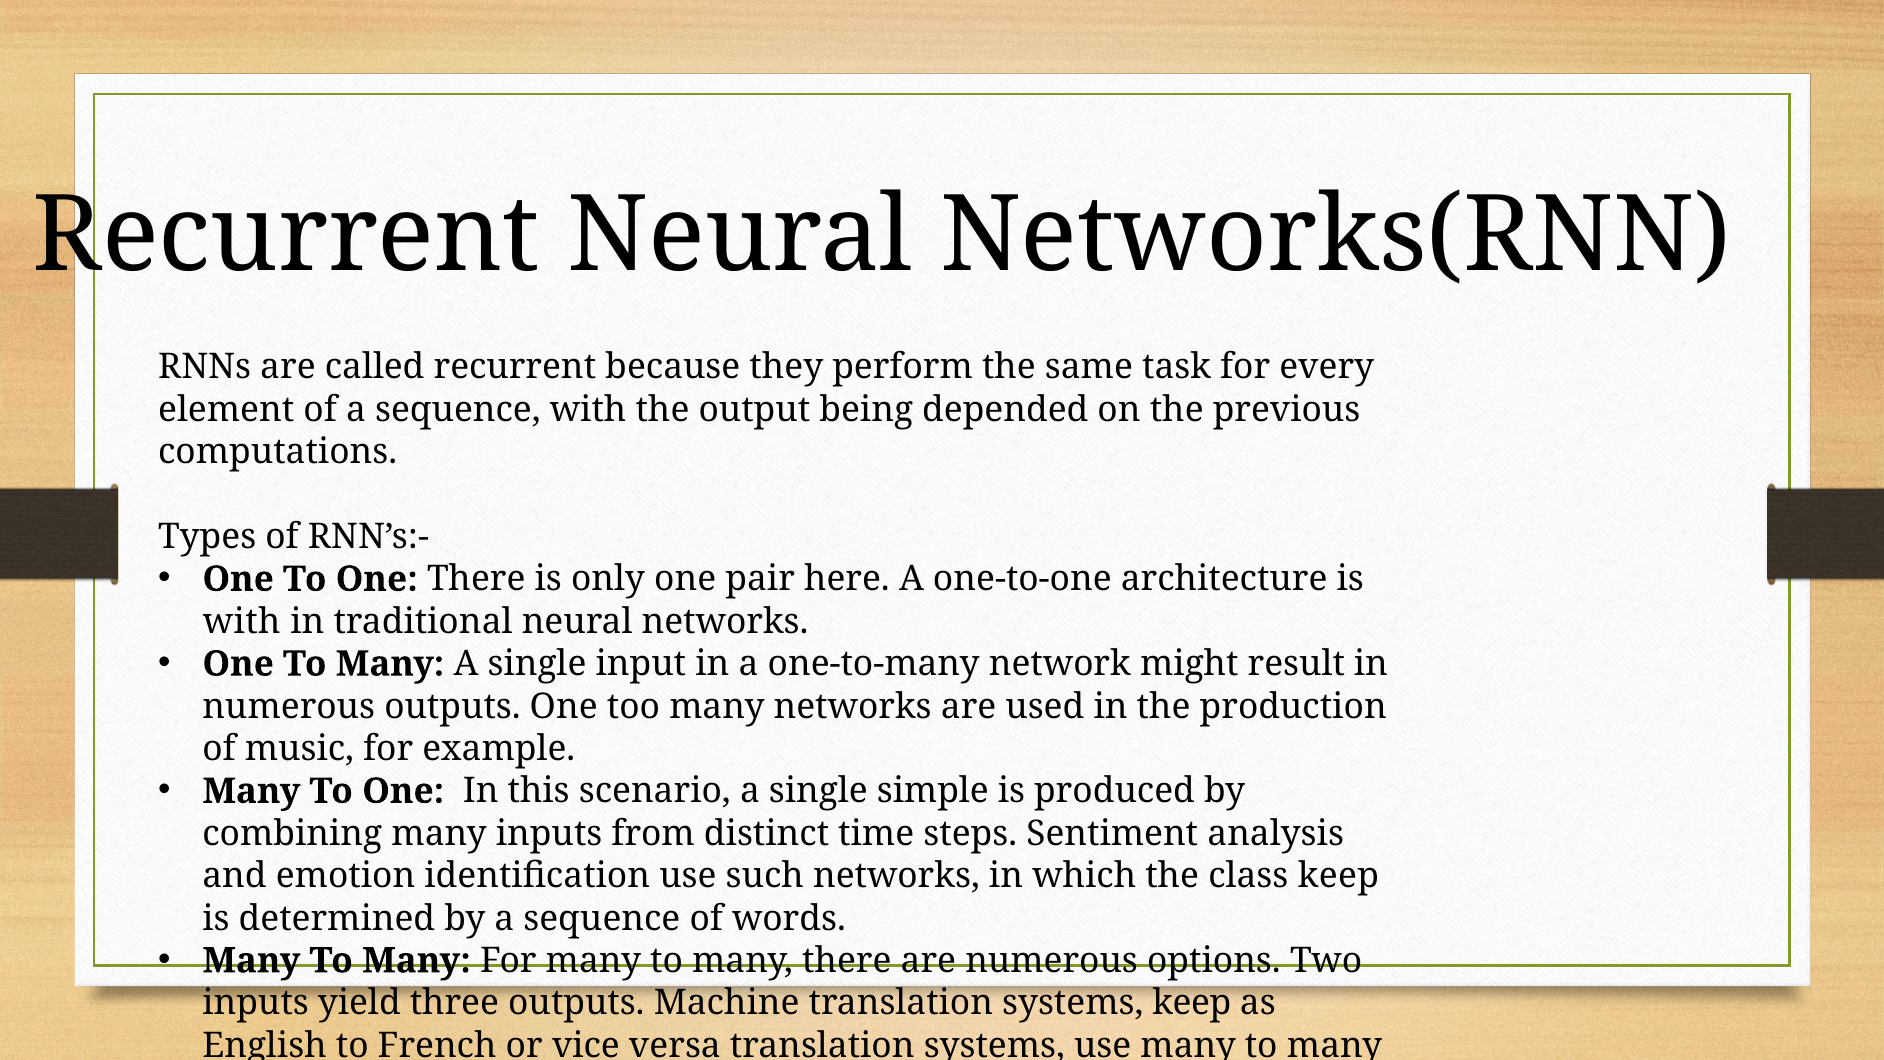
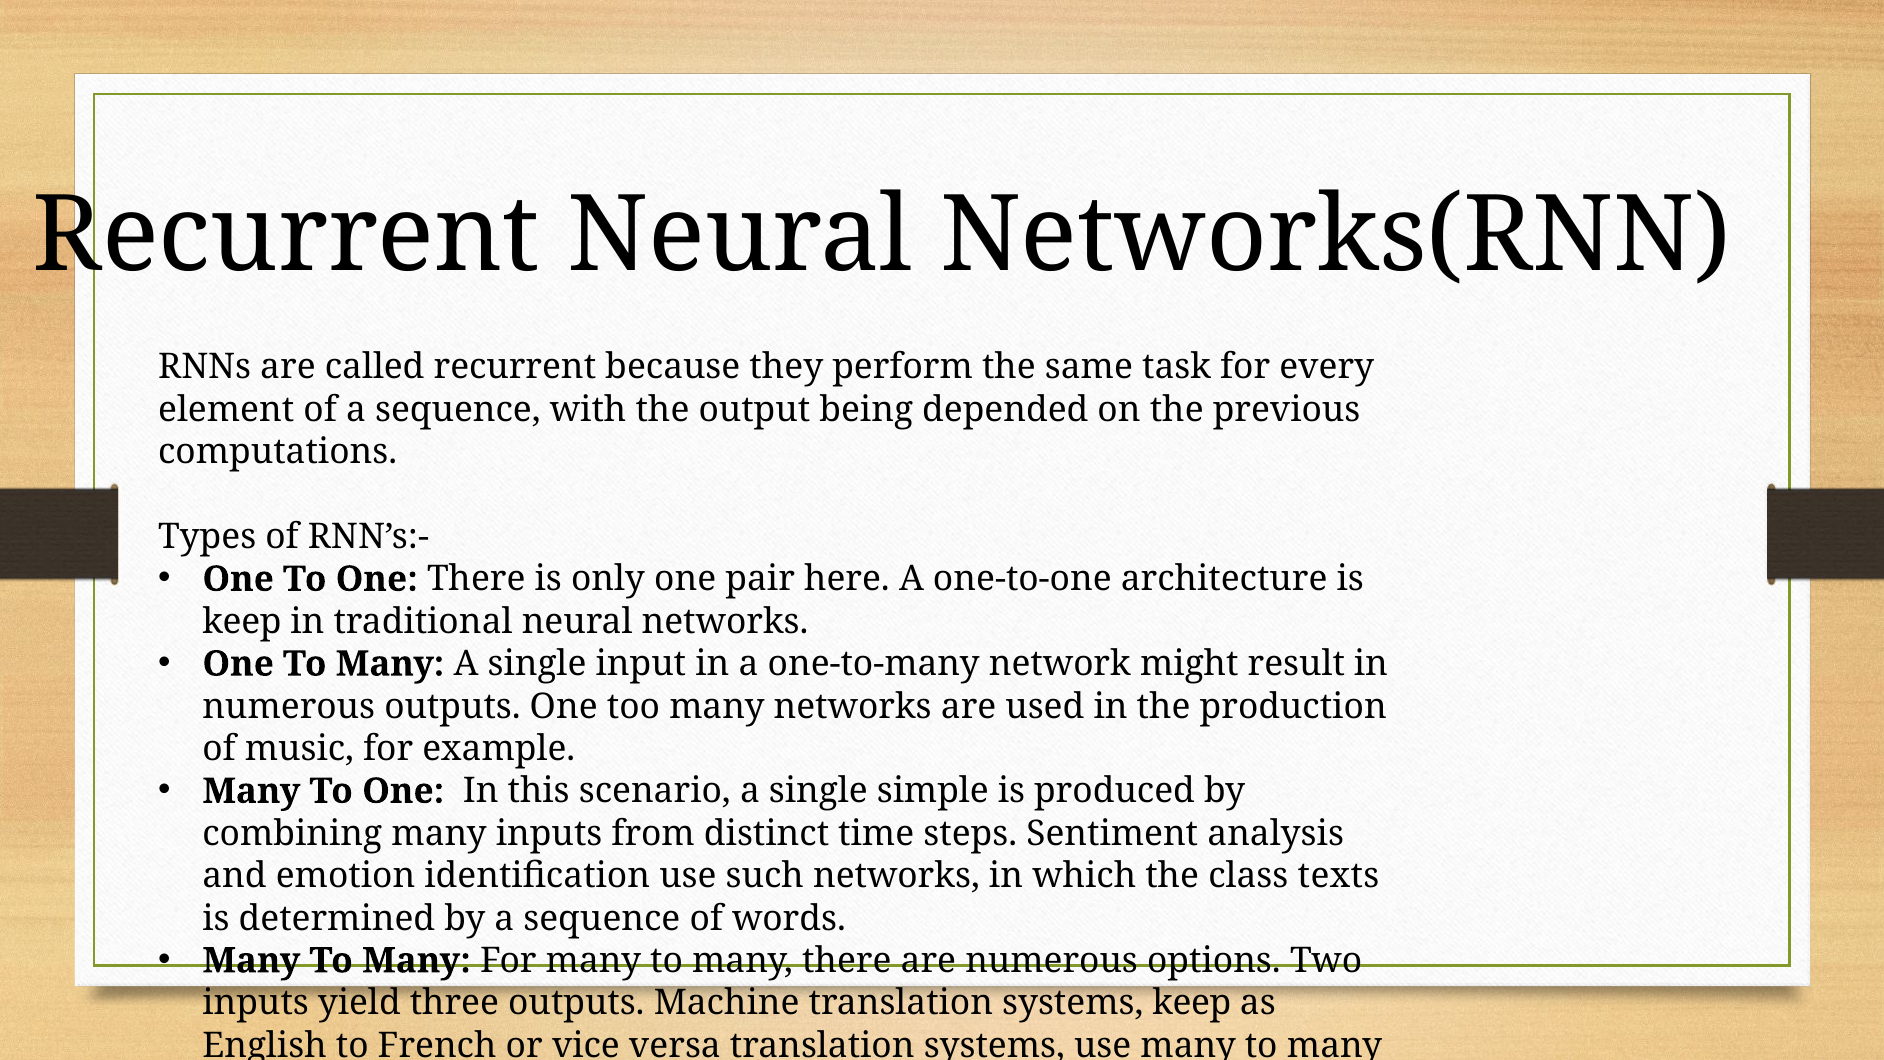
with: with -> keep (242, 621)
class keep: keep -> texts (1338, 876)
